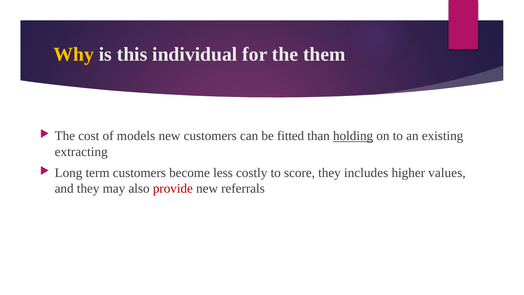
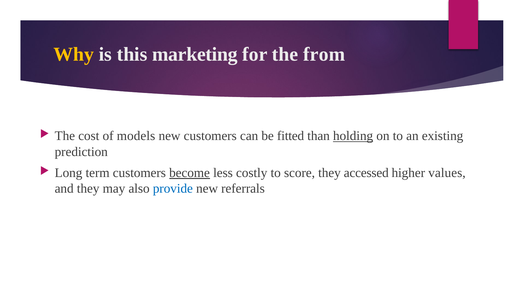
individual: individual -> marketing (195, 54)
them: them -> from (324, 54)
extracting: extracting -> prediction (81, 152)
become underline: none -> present (190, 173)
includes: includes -> accessed (366, 173)
provide colour: red -> blue (173, 188)
